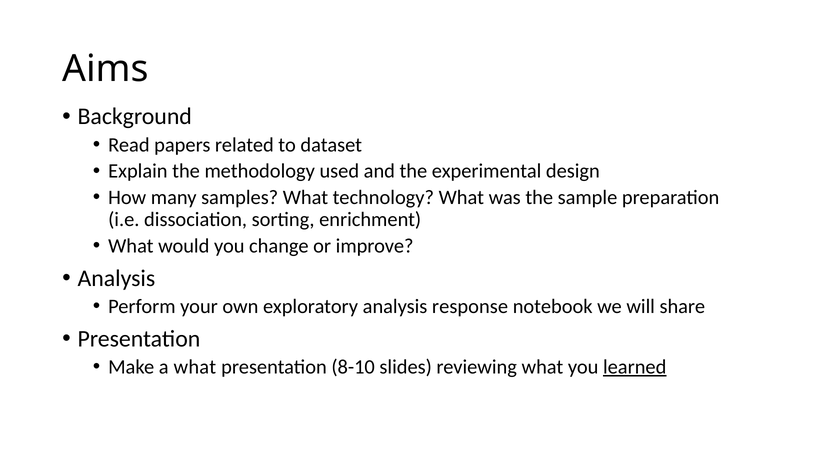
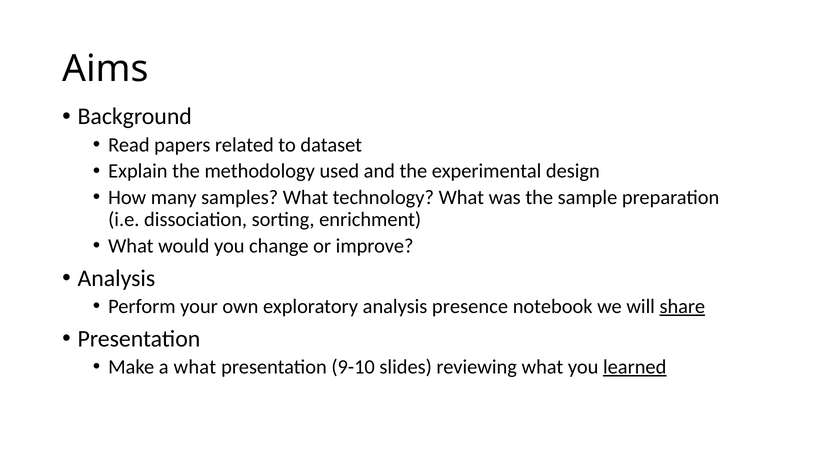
response: response -> presence (470, 306)
share underline: none -> present (682, 306)
8-10: 8-10 -> 9-10 (353, 367)
